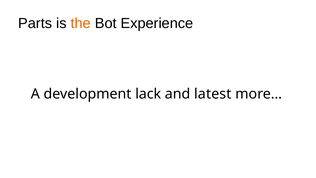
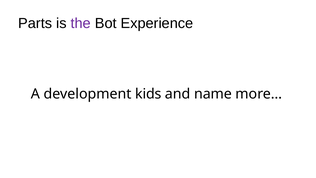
the colour: orange -> purple (81, 23)
lack: lack -> kids (148, 94)
latest: latest -> name (213, 94)
